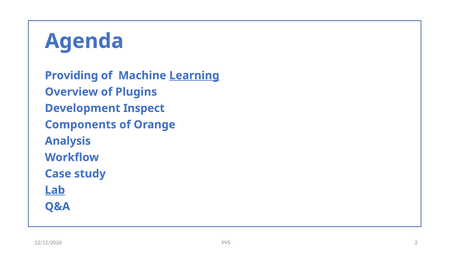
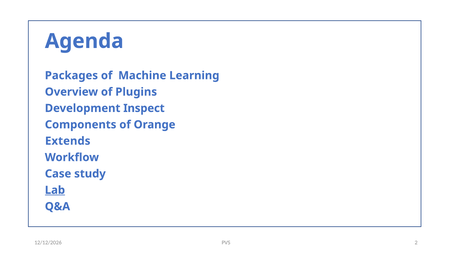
Providing: Providing -> Packages (71, 76)
Learning underline: present -> none (194, 76)
Analysis: Analysis -> Extends (68, 141)
